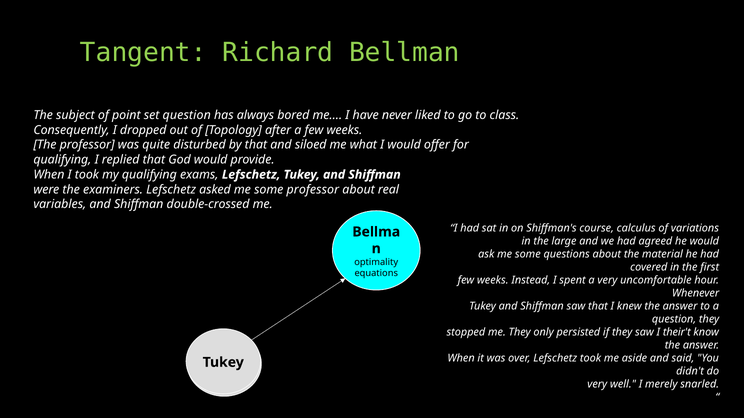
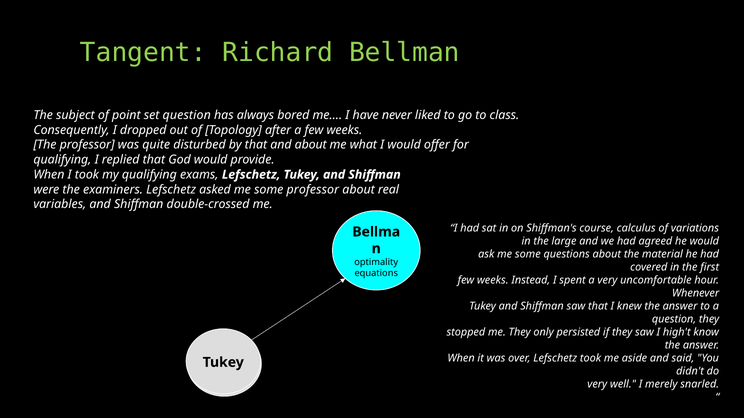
and siloed: siloed -> about (311, 145)
their't: their't -> high't (677, 333)
